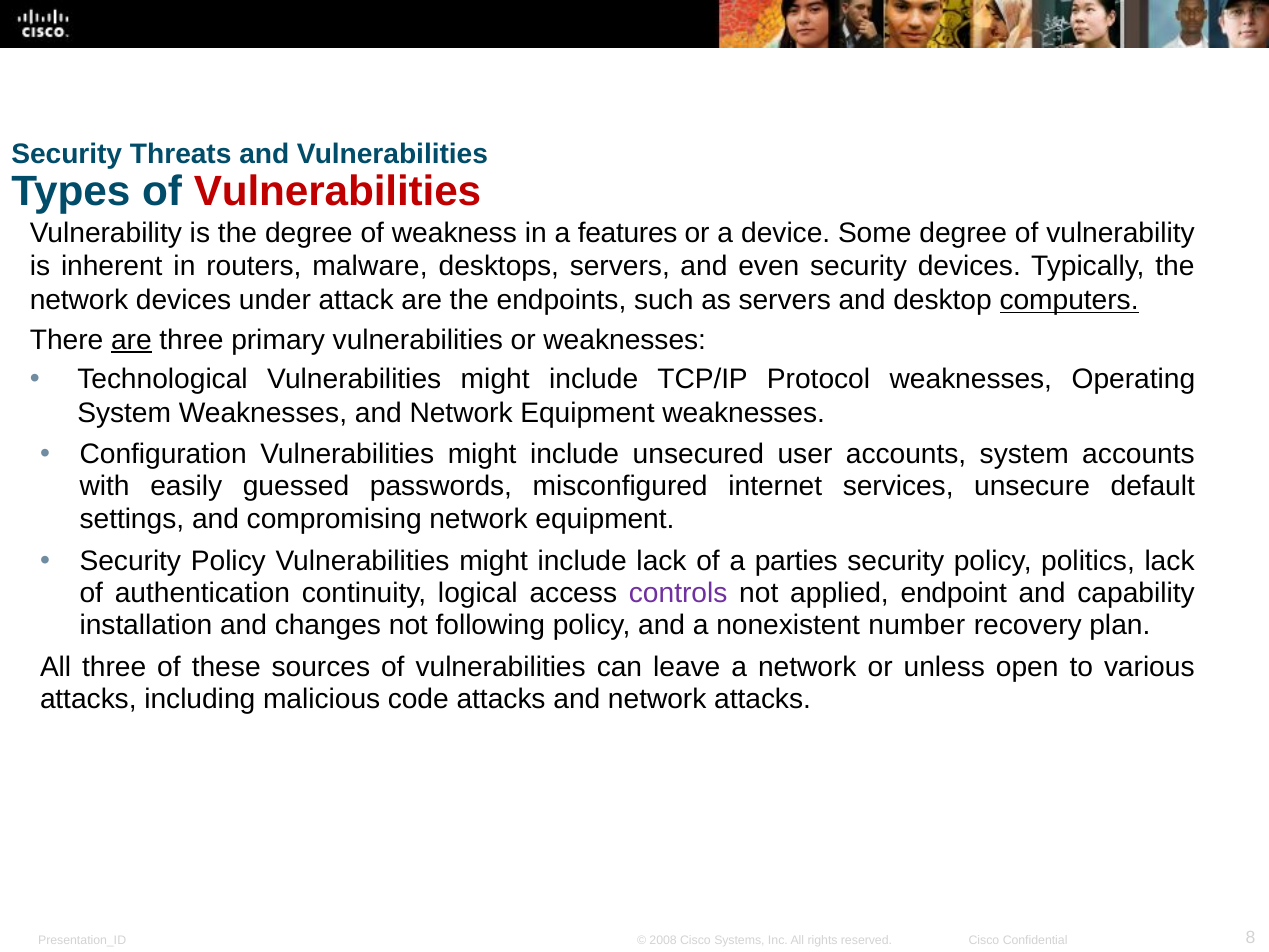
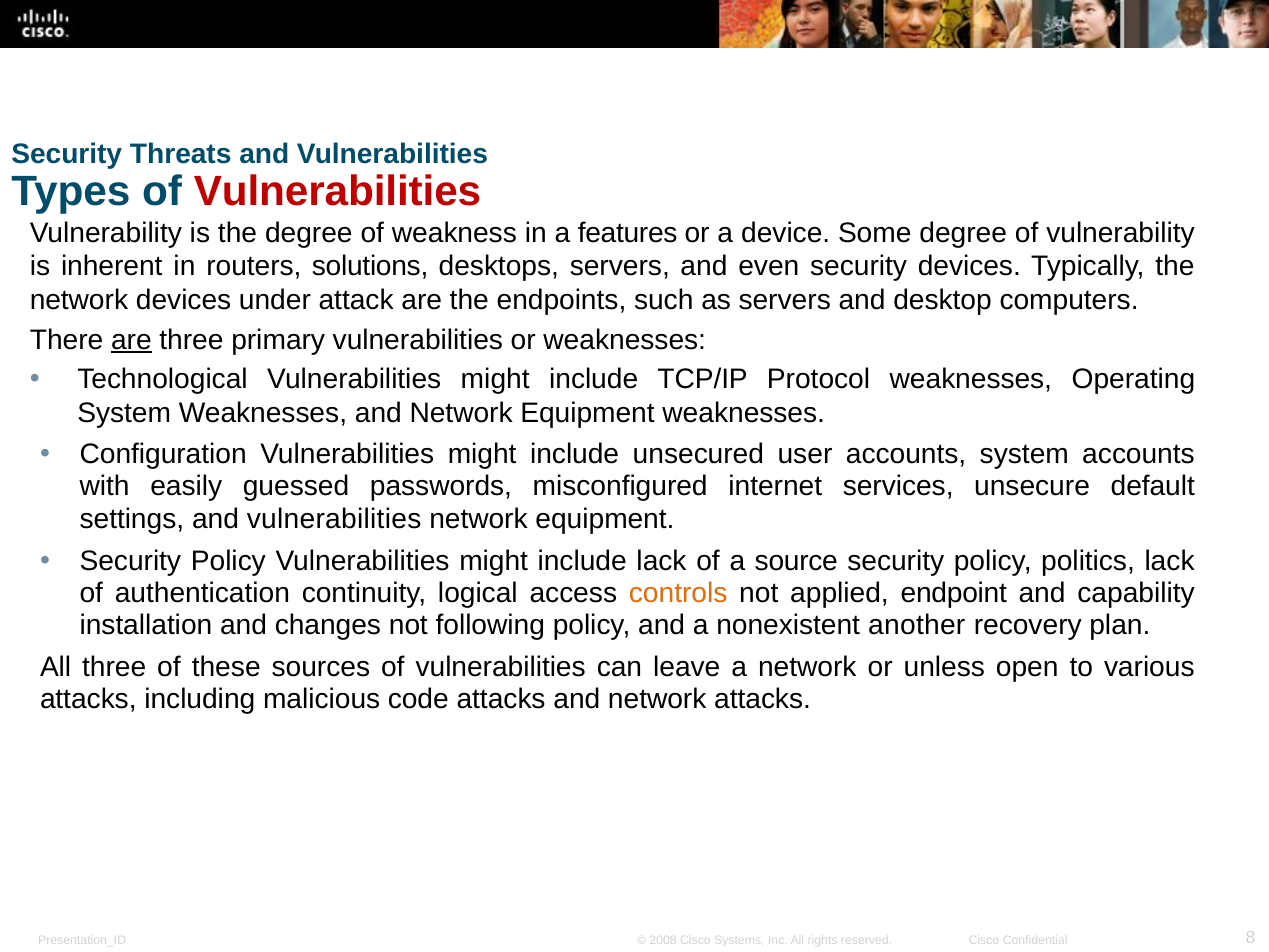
malware: malware -> solutions (370, 267)
computers underline: present -> none (1069, 300)
settings and compromising: compromising -> vulnerabilities (334, 519)
parties: parties -> source (796, 561)
controls colour: purple -> orange (678, 593)
number: number -> another (917, 625)
